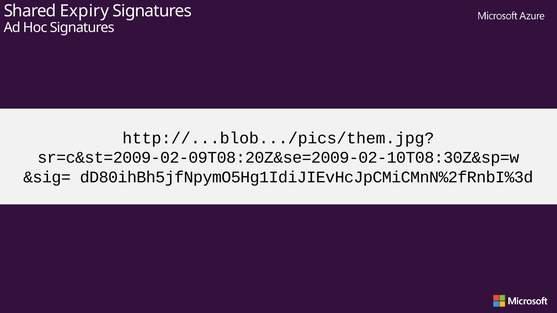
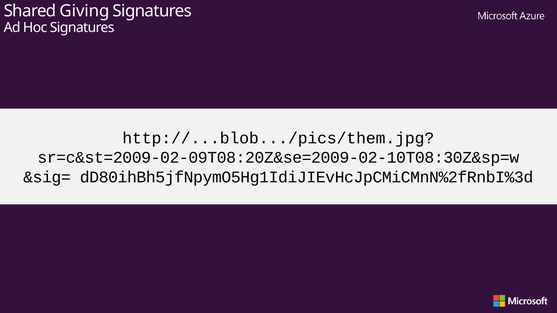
Expiry: Expiry -> Giving (84, 11)
